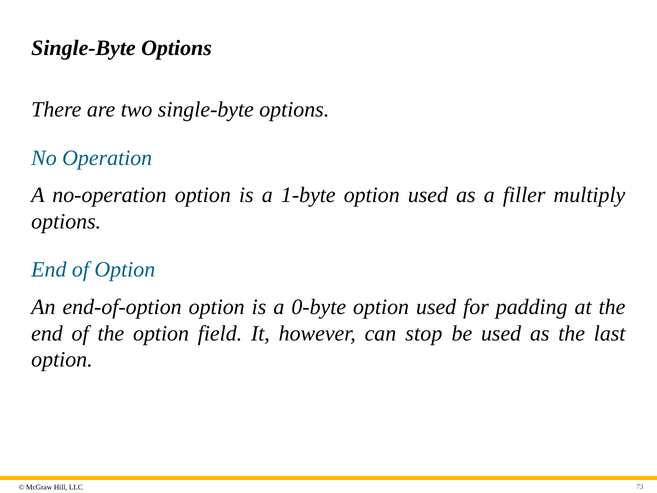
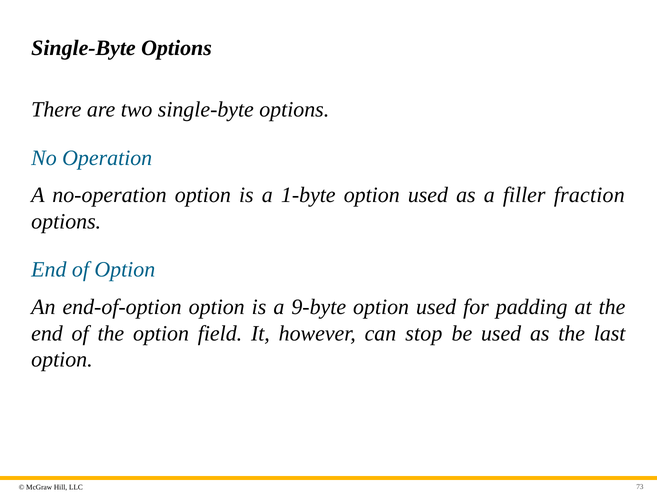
multiply: multiply -> fraction (589, 195)
0-byte: 0-byte -> 9-byte (319, 307)
